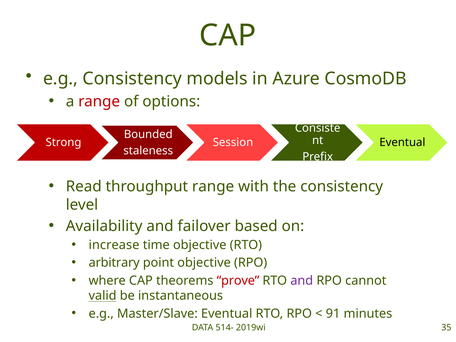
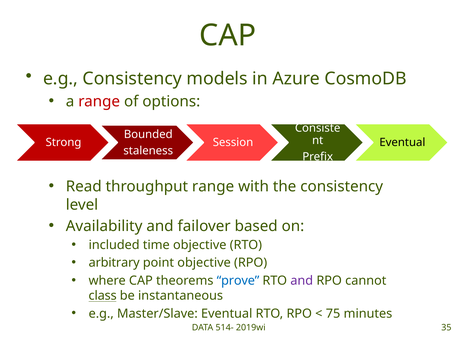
increase: increase -> included (114, 245)
prove colour: red -> blue (238, 281)
valid: valid -> class (103, 296)
91: 91 -> 75 (333, 313)
